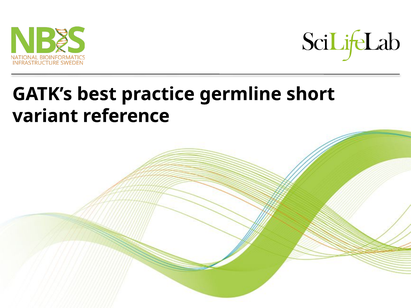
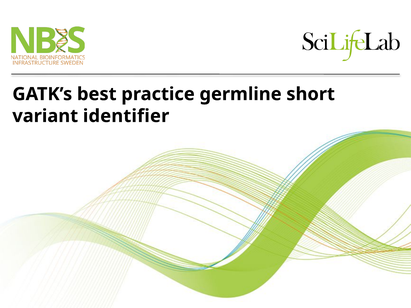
reference: reference -> identifier (126, 116)
